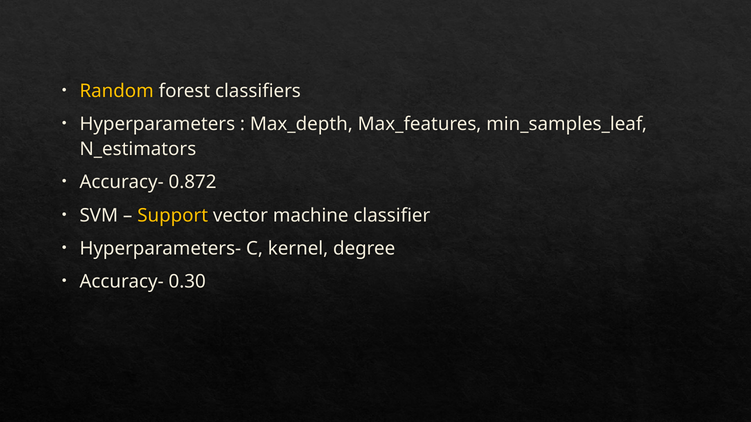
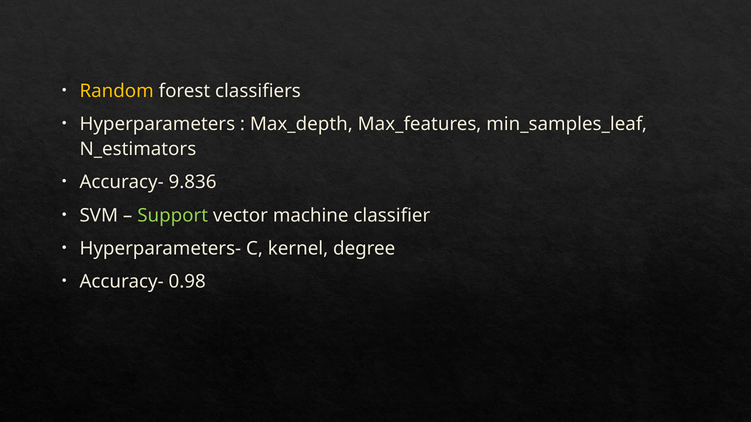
0.872: 0.872 -> 9.836 (193, 182)
Support colour: yellow -> light green (173, 216)
0.30: 0.30 -> 0.98 (187, 282)
